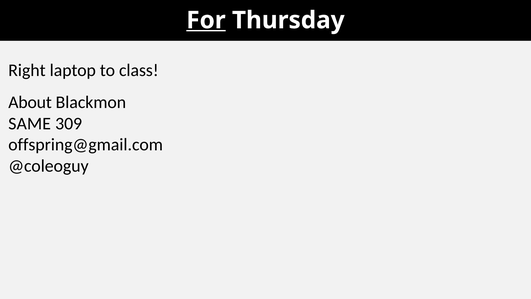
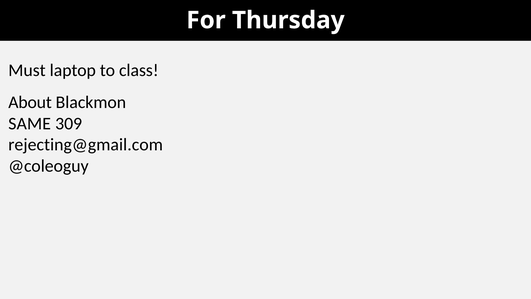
For underline: present -> none (206, 20)
Right: Right -> Must (27, 70)
offspring@gmail.com: offspring@gmail.com -> rejecting@gmail.com (86, 145)
